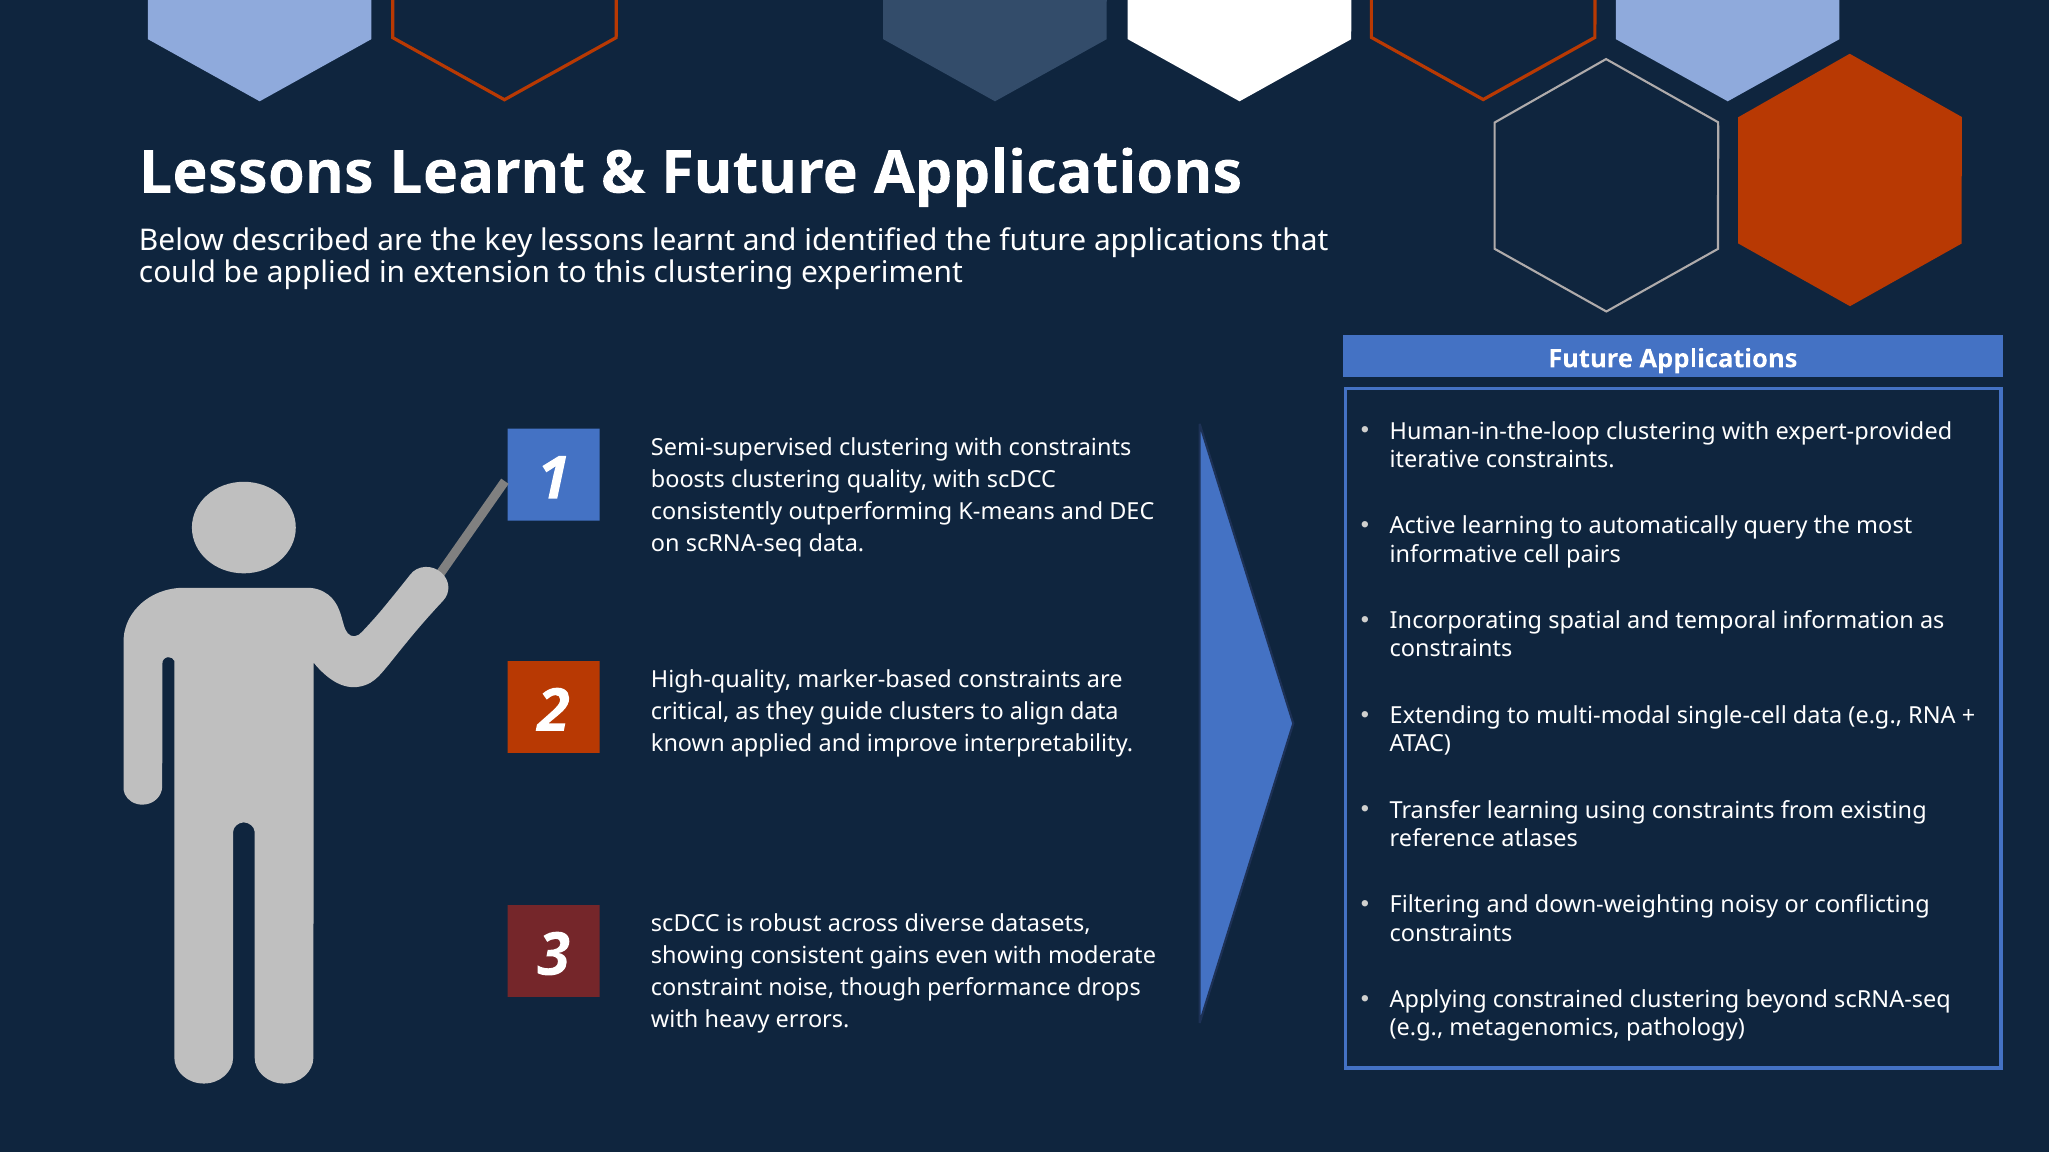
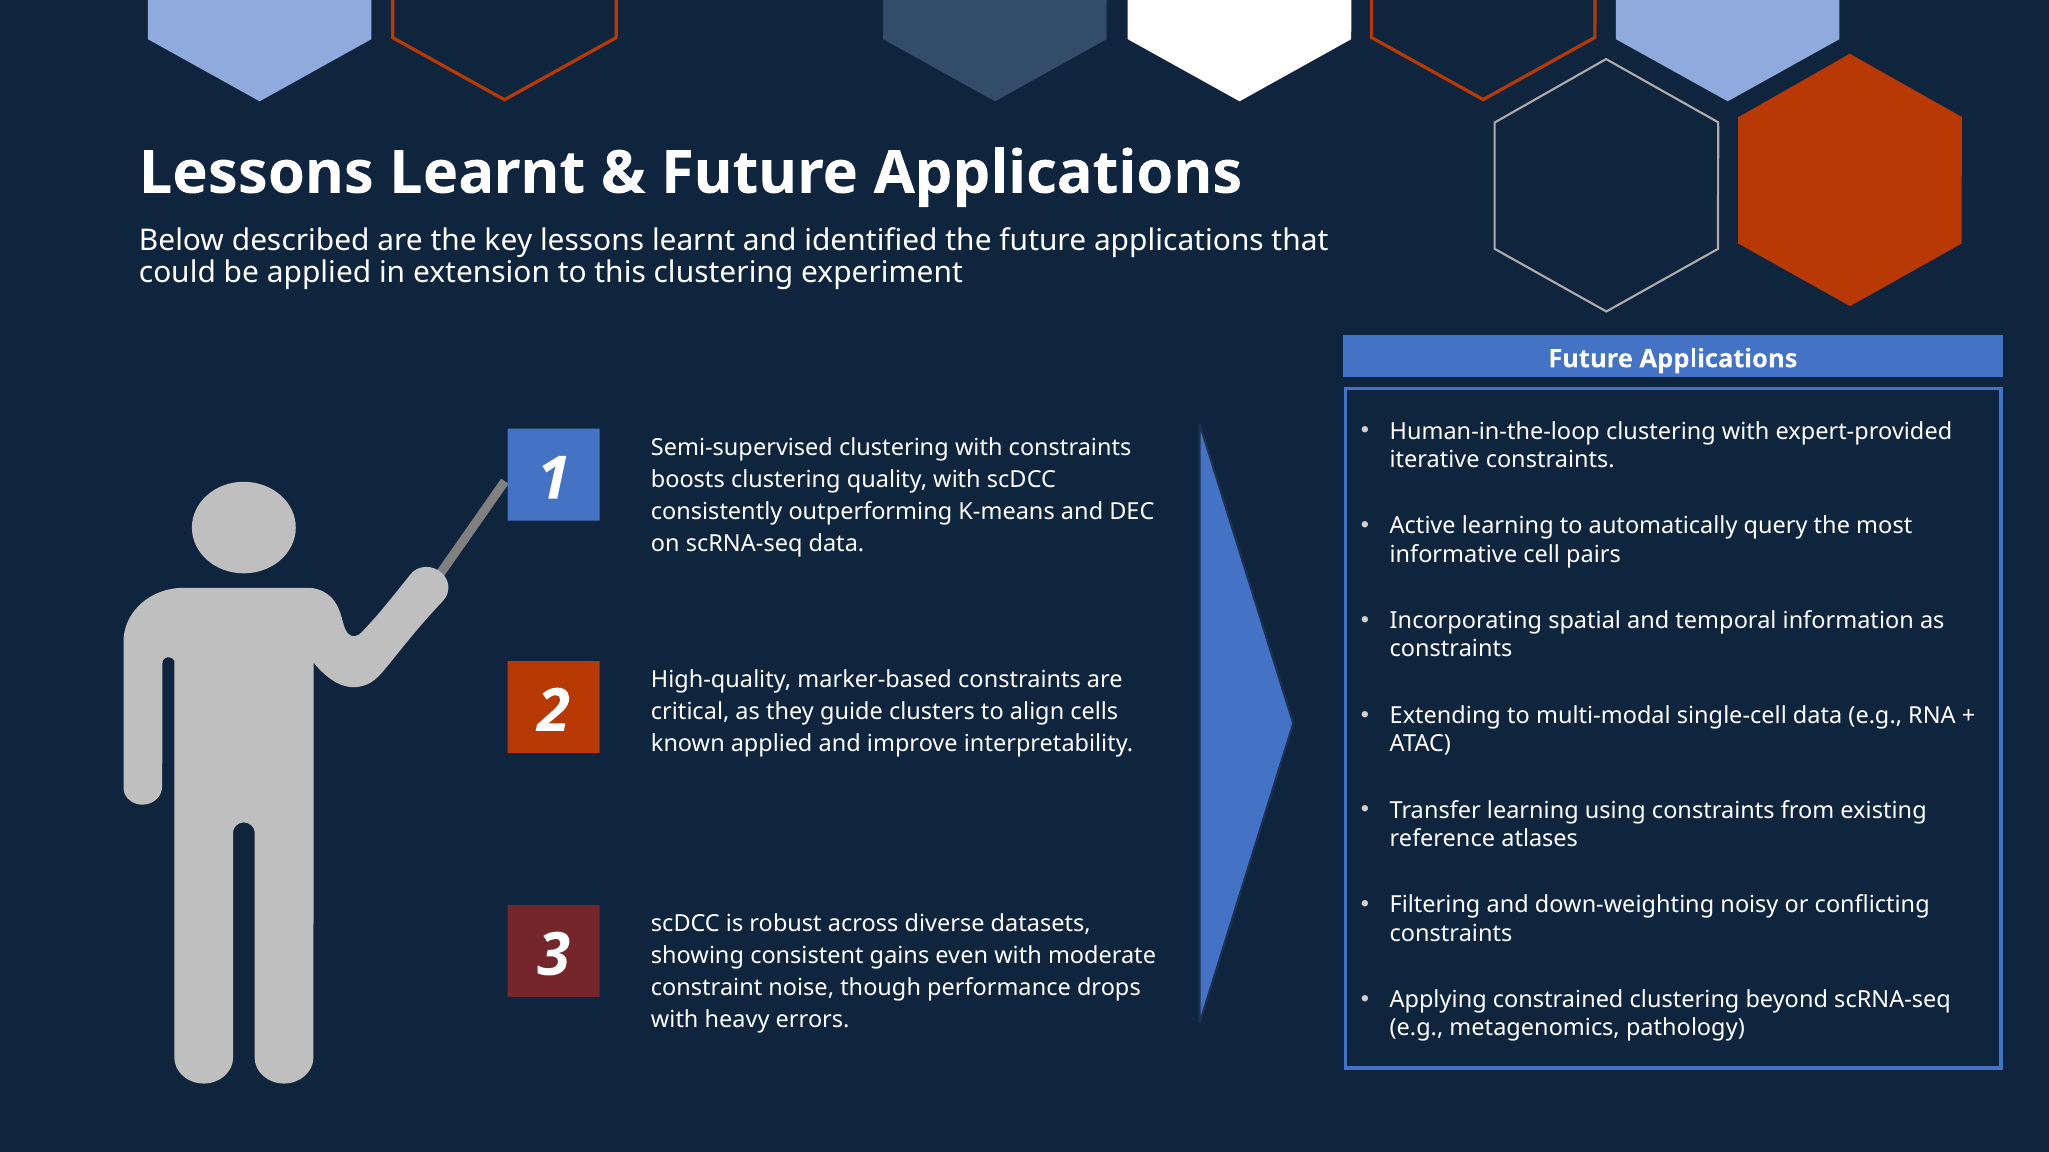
align data: data -> cells (1094, 712)
